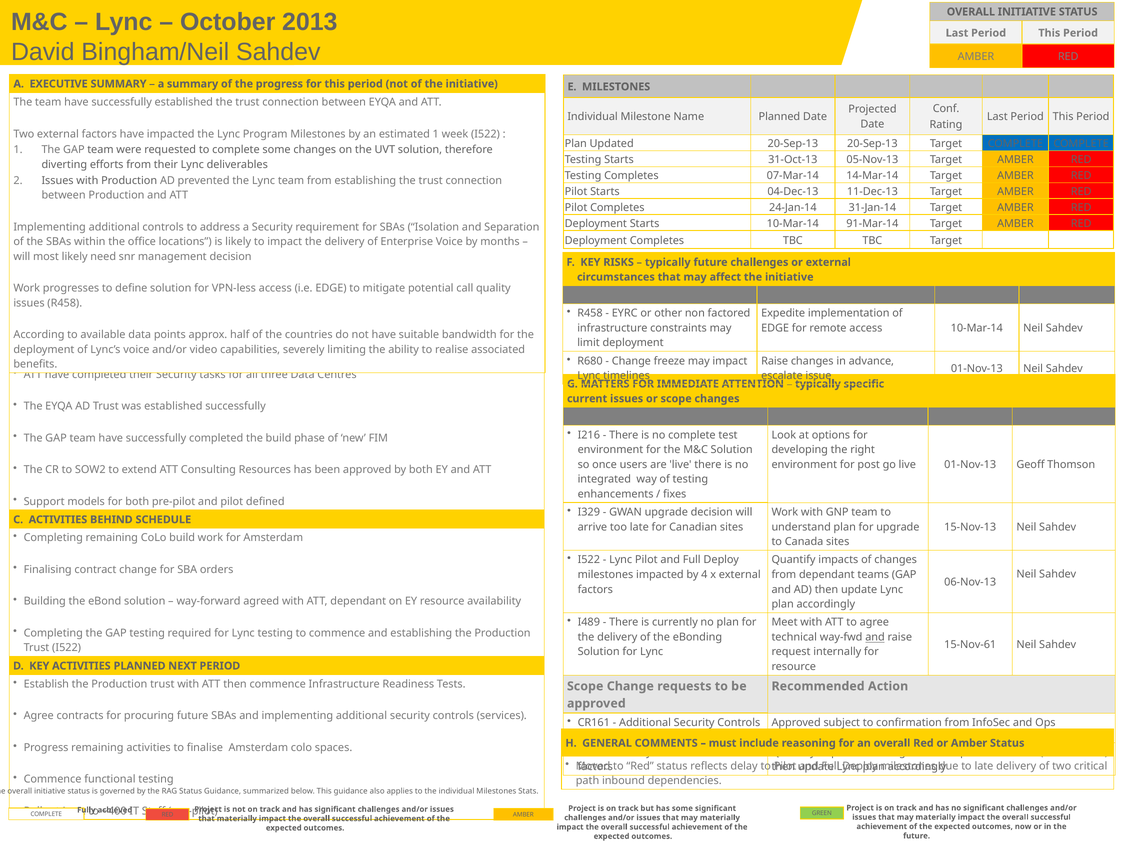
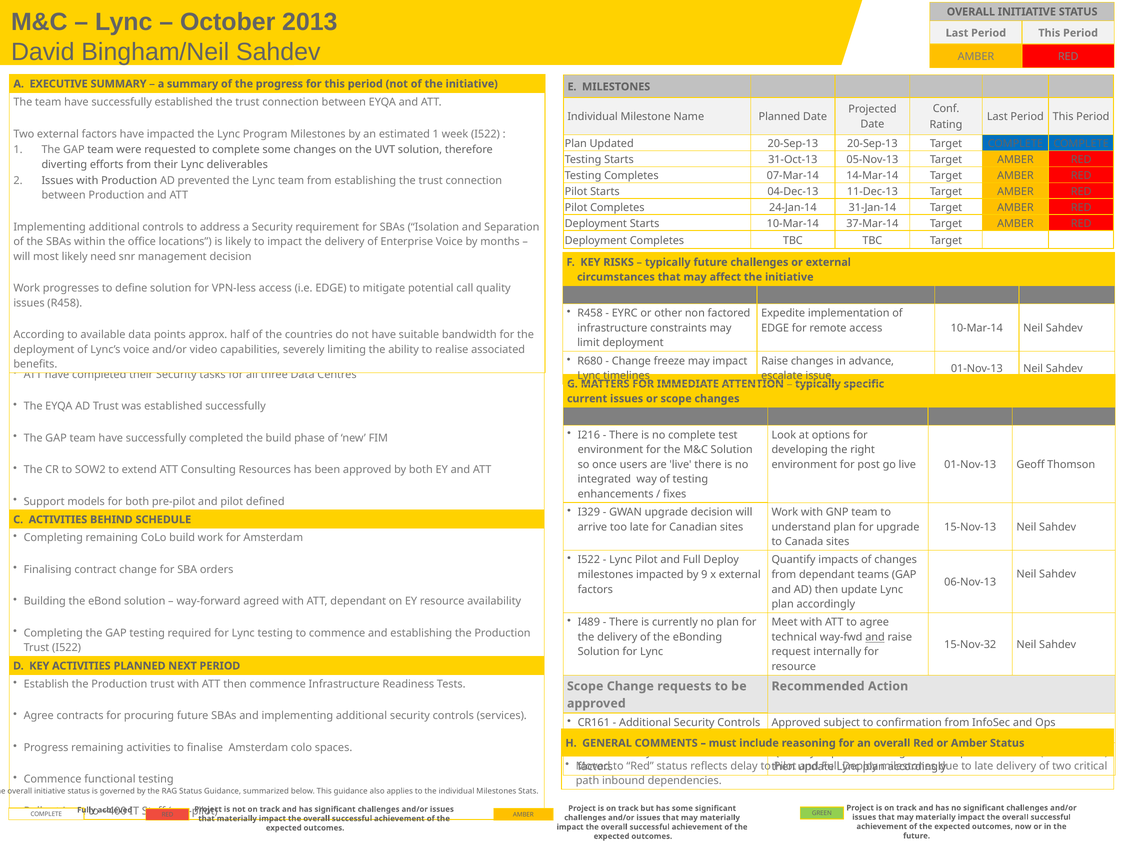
91-Mar-14: 91-Mar-14 -> 37-Mar-14 (872, 224)
4: 4 -> 9 (704, 575)
15-Nov-61: 15-Nov-61 -> 15-Nov-32 (970, 645)
